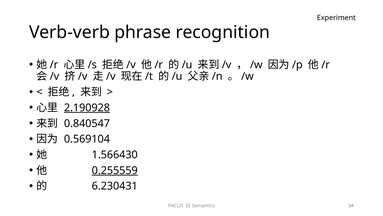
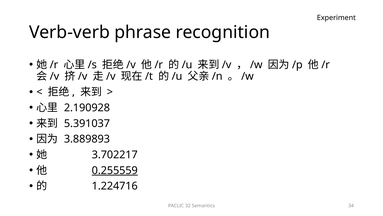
2.190928 underline: present -> none (87, 107)
0.840547: 0.840547 -> 5.391037 (87, 123)
0.569104: 0.569104 -> 3.889893 (87, 139)
1.566430: 1.566430 -> 3.702217 (115, 154)
6.230431: 6.230431 -> 1.224716 (115, 186)
